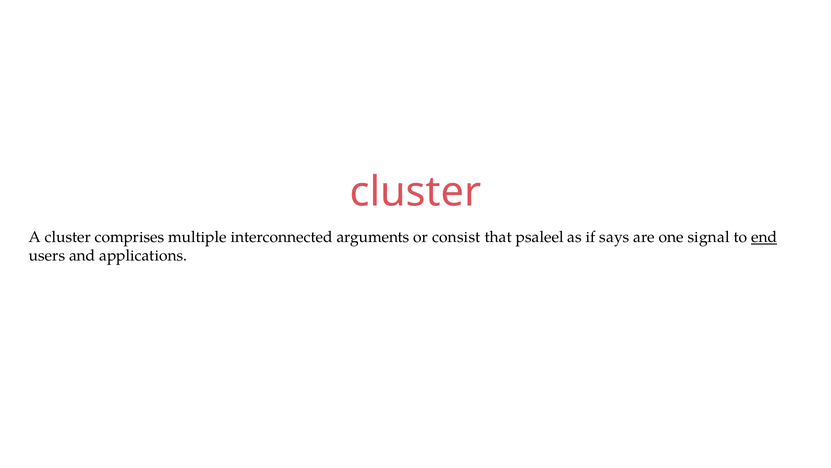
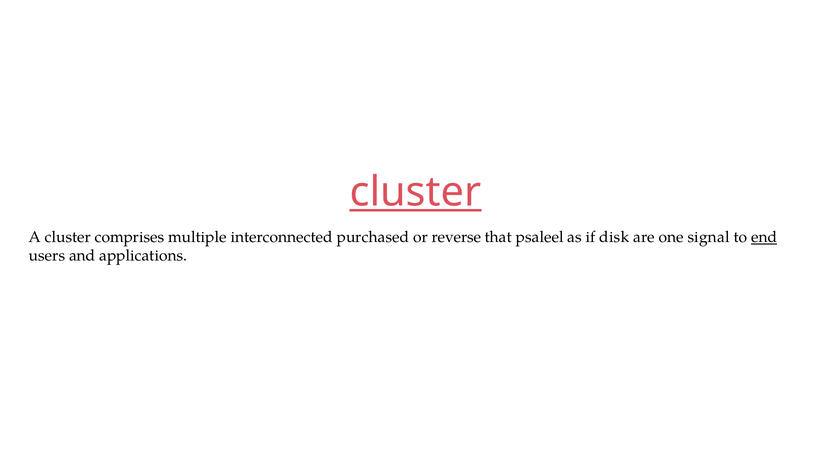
cluster underline: none -> present (415, 192)
arguments: arguments -> purchased (373, 237)
consist: consist -> reverse (456, 237)
says: says -> disk (614, 237)
